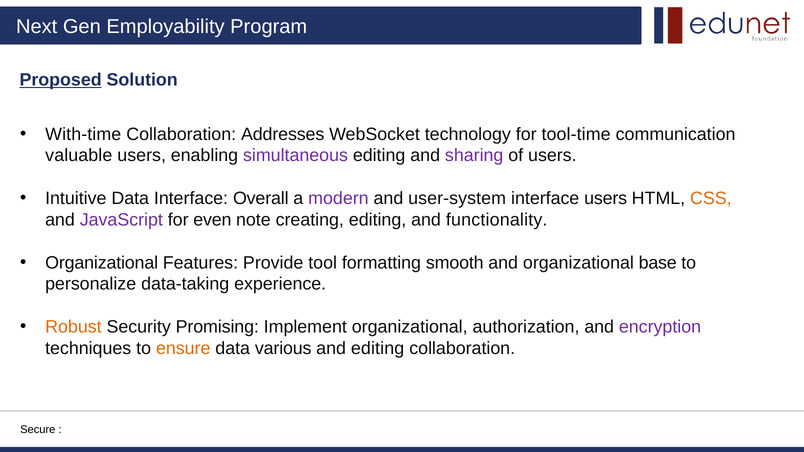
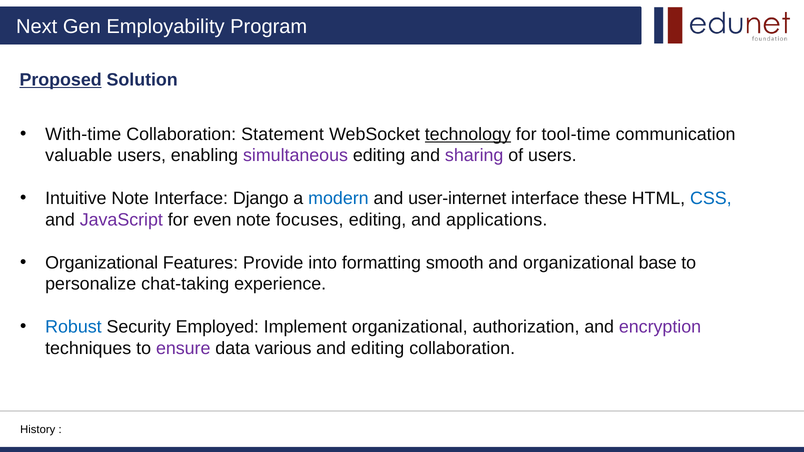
Addresses: Addresses -> Statement (283, 134)
technology underline: none -> present (468, 134)
Intuitive Data: Data -> Note (130, 199)
Overall: Overall -> Django (261, 199)
modern colour: purple -> blue (338, 199)
user-system: user-system -> user-internet (457, 199)
interface users: users -> these (606, 199)
CSS colour: orange -> blue (711, 199)
creating: creating -> focuses (310, 220)
functionality: functionality -> applications (497, 220)
tool: tool -> into (323, 263)
data-taking: data-taking -> chat-taking (185, 284)
Robust colour: orange -> blue (73, 327)
Promising: Promising -> Employed (217, 327)
ensure colour: orange -> purple (183, 349)
Secure: Secure -> History (38, 430)
